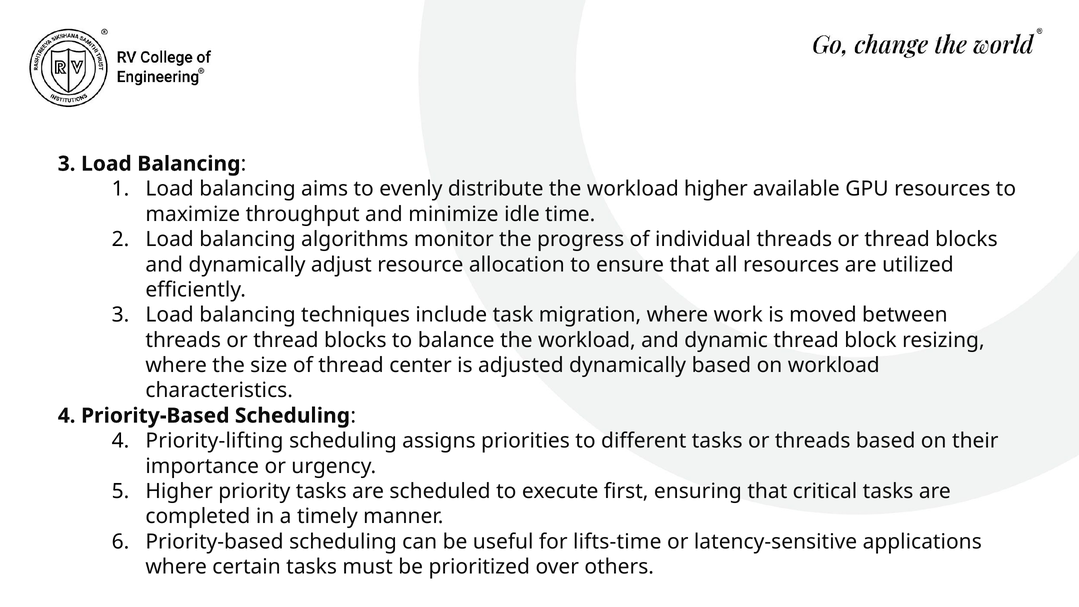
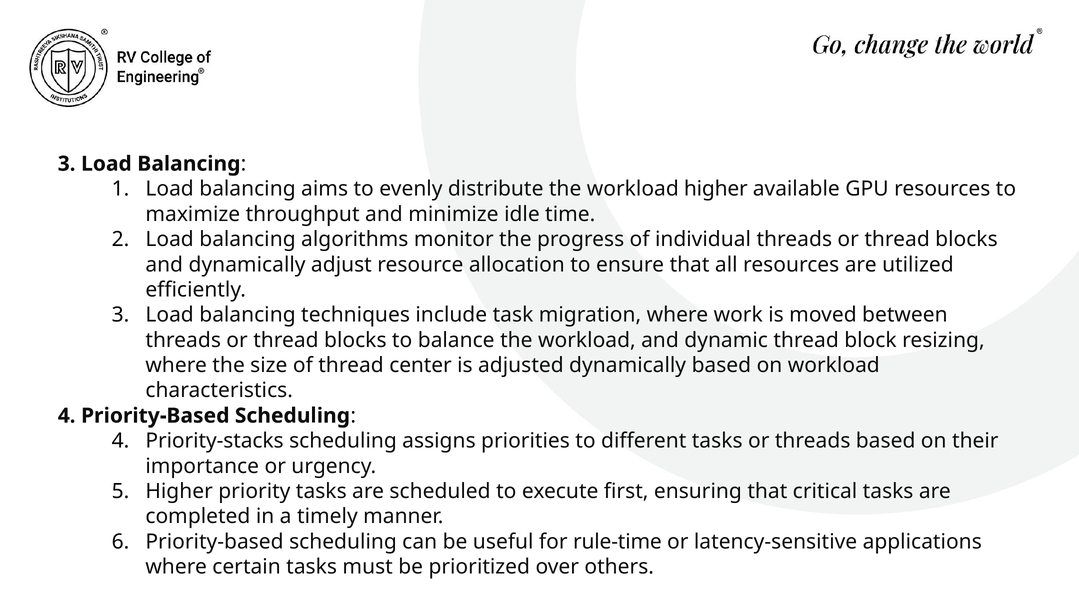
Priority-lifting: Priority-lifting -> Priority-stacks (215, 441)
lifts-time: lifts-time -> rule-time (617, 542)
